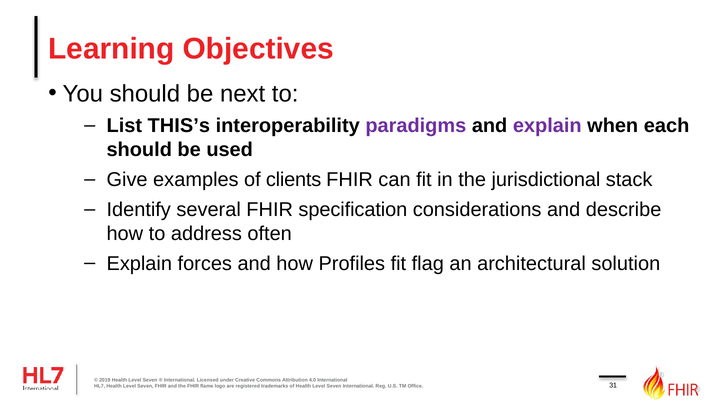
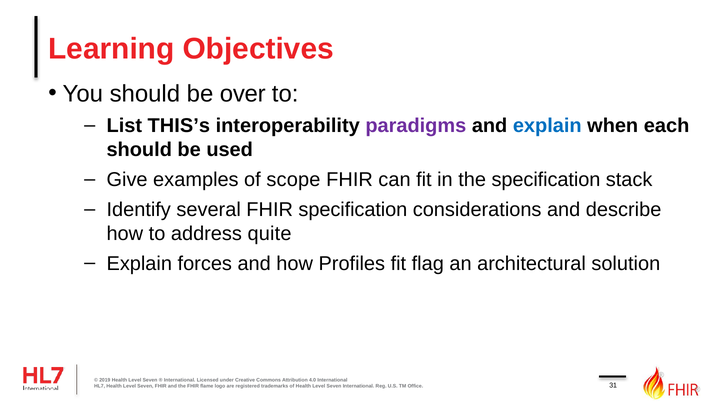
next: next -> over (243, 94)
explain colour: purple -> blue (547, 126)
clients: clients -> scope (293, 180)
the jurisdictional: jurisdictional -> specification (546, 180)
often: often -> quite (270, 233)
